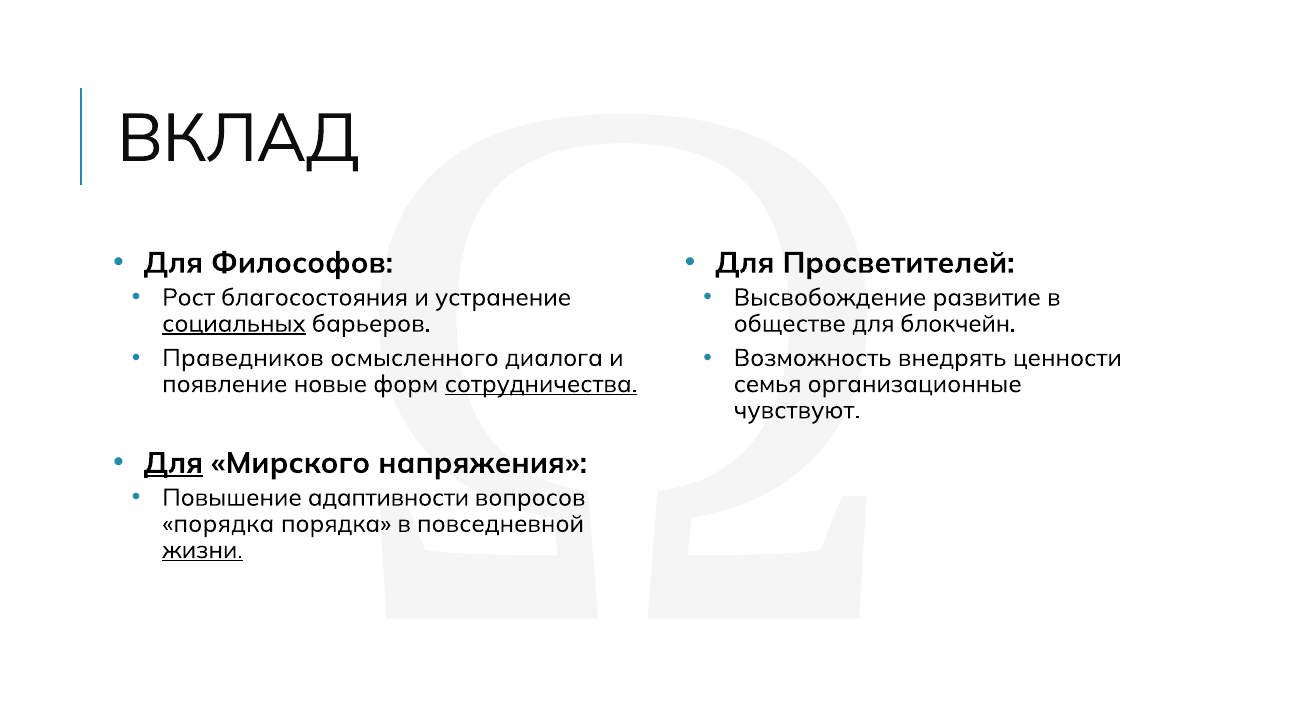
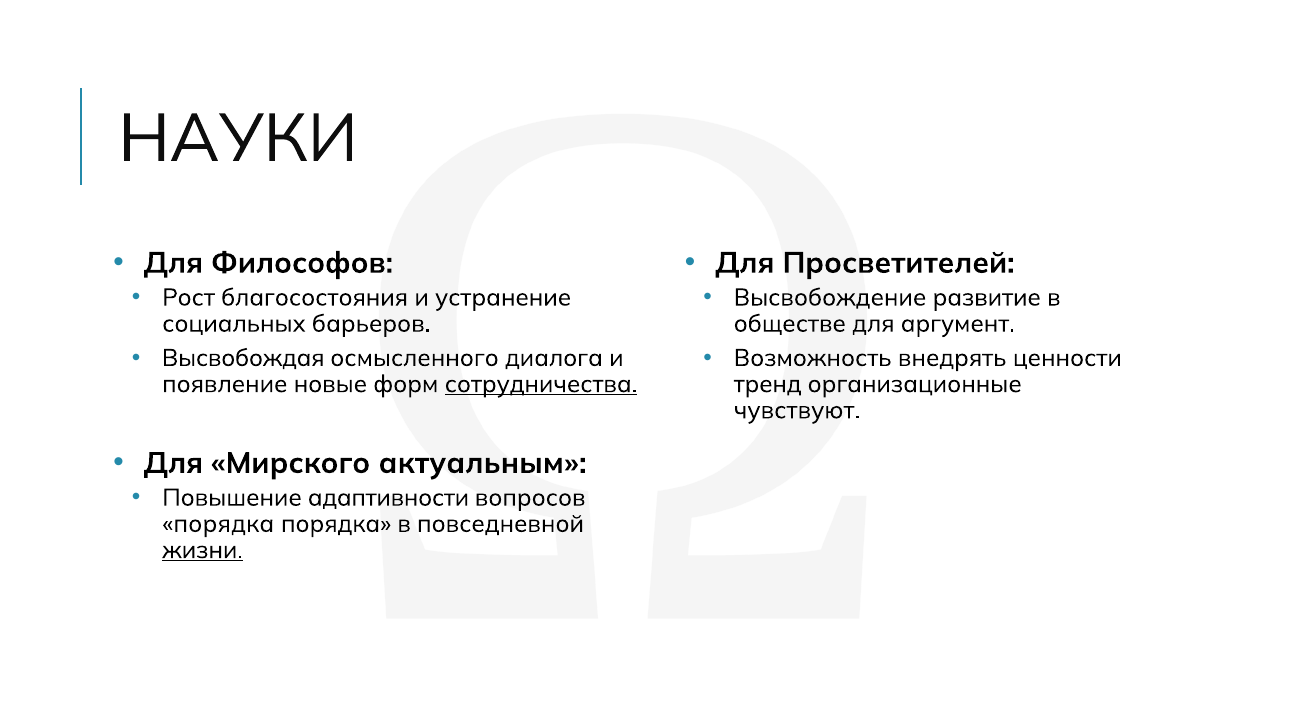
ВКЛАД: ВКЛАД -> НАУКИ (238, 139)
социальных underline: present -> none (234, 324)
блокчейн: блокчейн -> аргумент (958, 324)
Праведников: Праведников -> Высвобождая (243, 358)
семья: семья -> тренд (768, 384)
Для underline: present -> none (173, 463)
напряжения: напряжения -> актуальным (483, 463)
